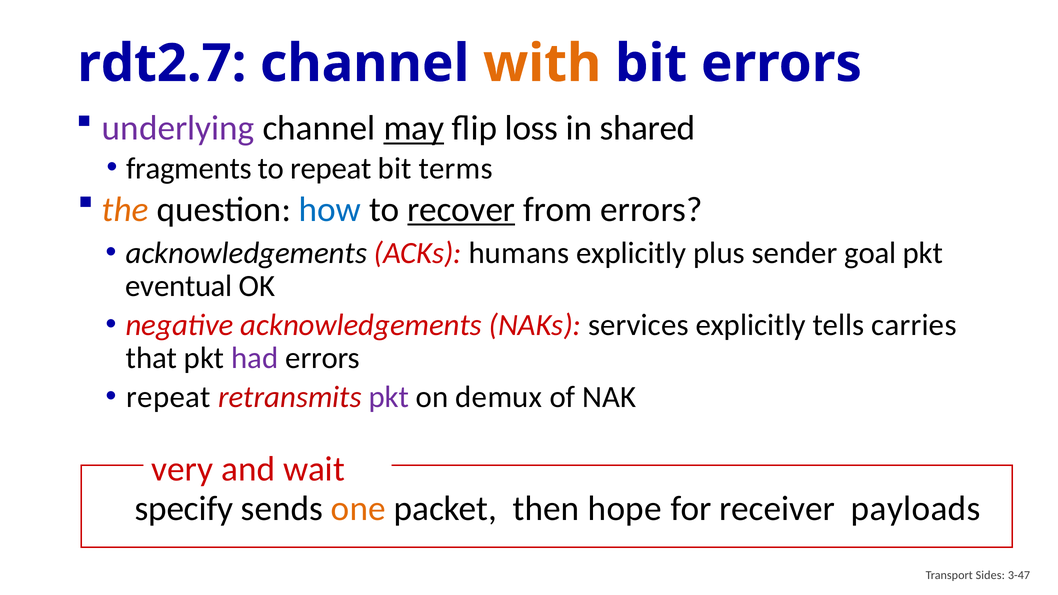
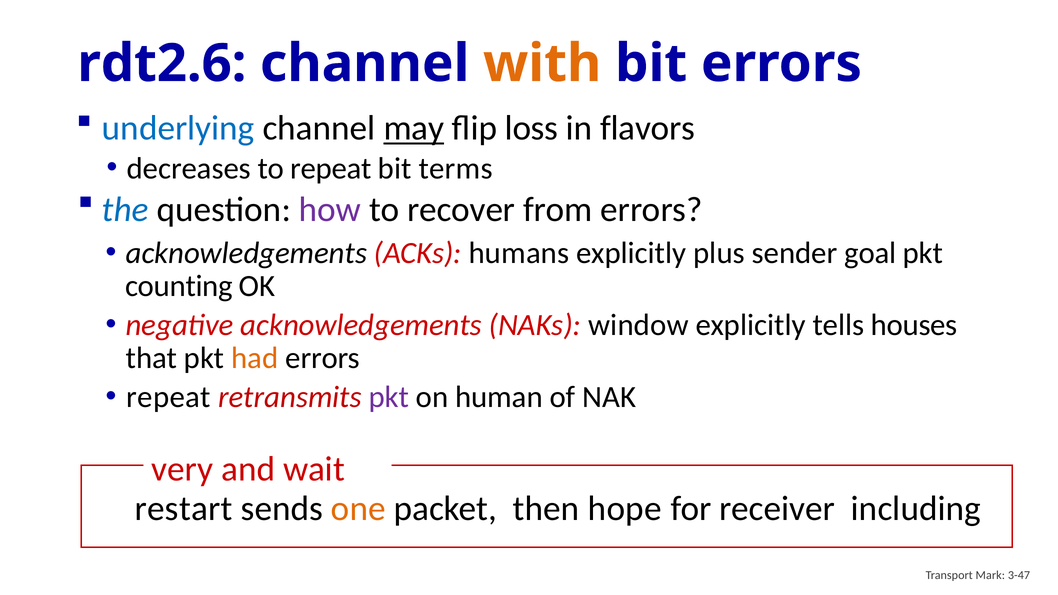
rdt2.7: rdt2.7 -> rdt2.6 (162, 64)
underlying colour: purple -> blue (178, 128)
shared: shared -> flavors (647, 128)
fragments: fragments -> decreases (189, 169)
the colour: orange -> blue (125, 209)
how colour: blue -> purple (330, 209)
recover underline: present -> none (461, 209)
eventual: eventual -> counting (179, 286)
services: services -> window (638, 325)
carries: carries -> houses (914, 325)
had colour: purple -> orange (255, 358)
demux: demux -> human (499, 397)
specify: specify -> restart (184, 509)
payloads: payloads -> including (916, 509)
Sides: Sides -> Mark (990, 576)
